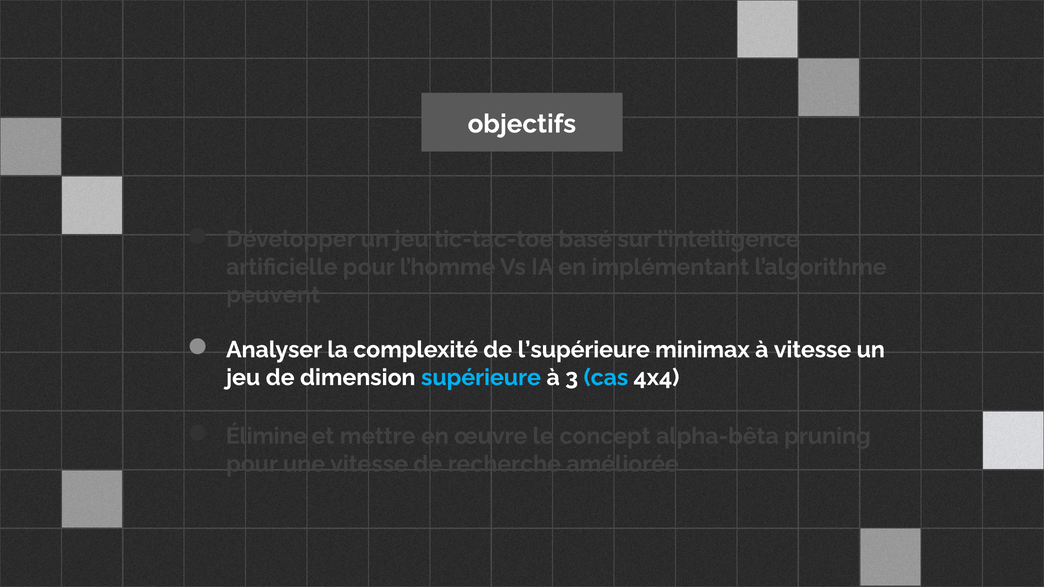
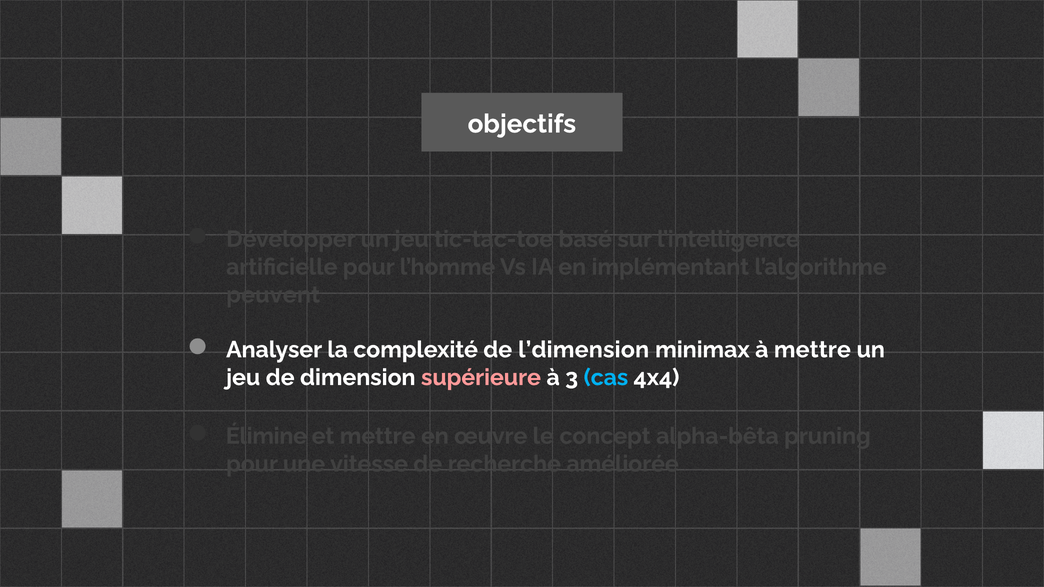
l’supérieure: l’supérieure -> l’dimension (584, 350)
à vitesse: vitesse -> mettre (812, 350)
supérieure colour: light blue -> pink (481, 378)
